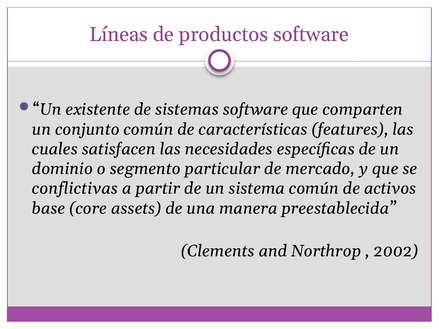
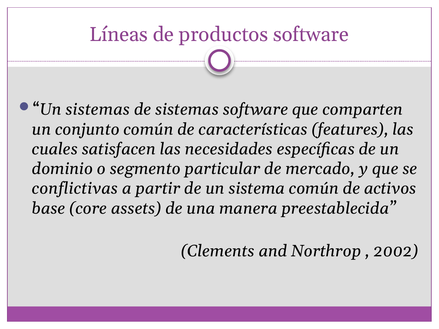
Un existente: existente -> sistemas (98, 110)
